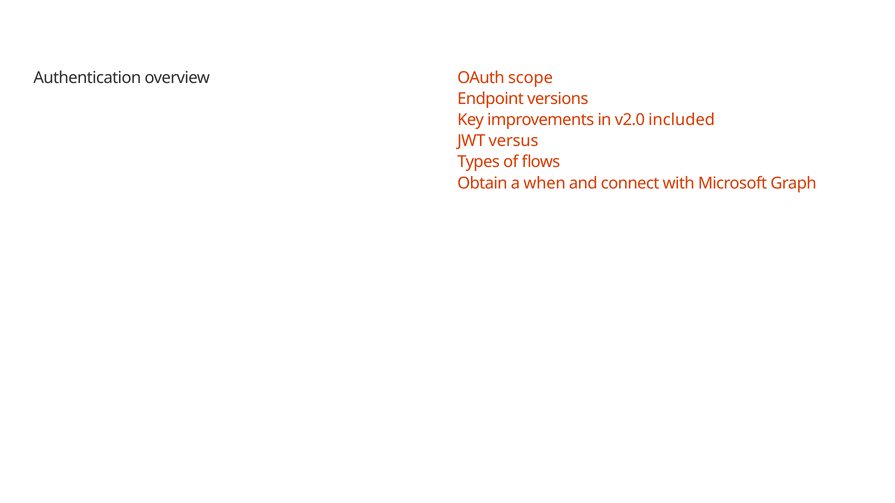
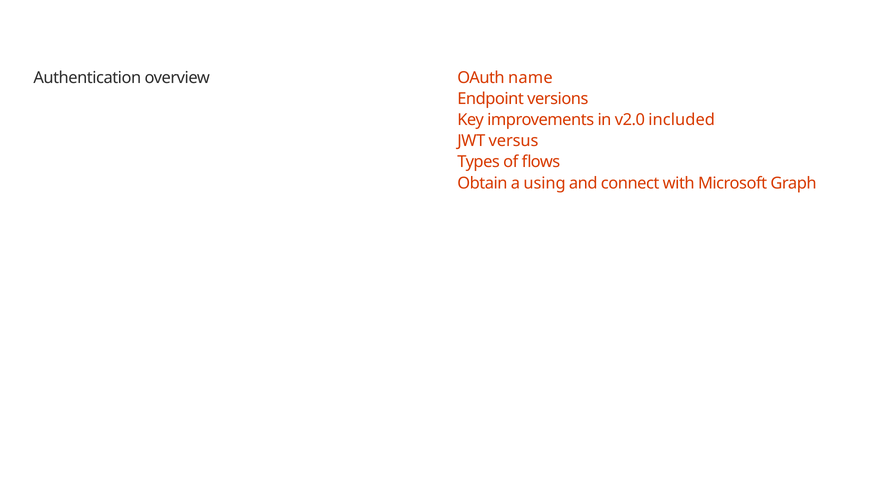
scope: scope -> name (530, 78)
when: when -> using (545, 183)
